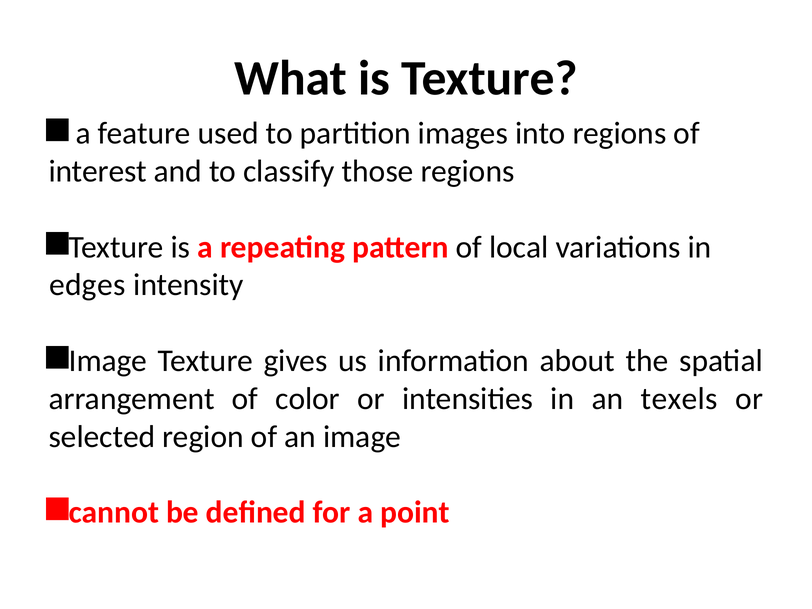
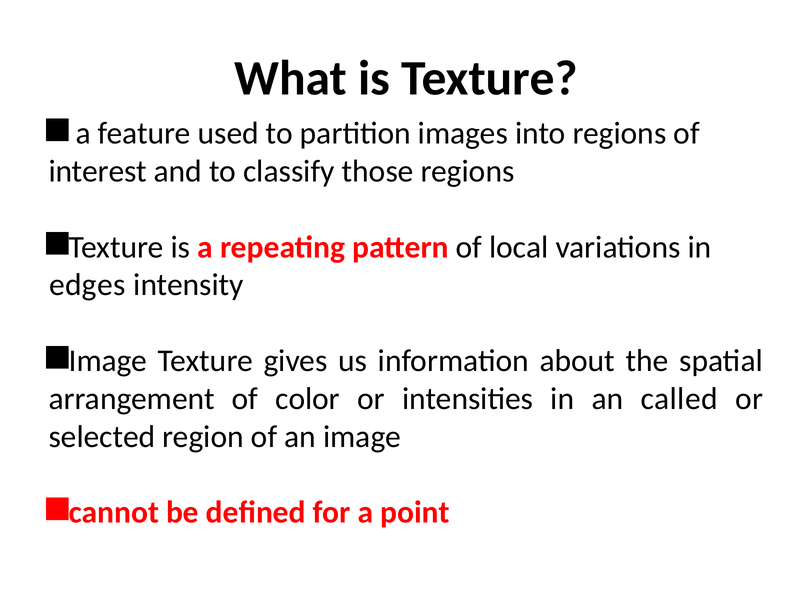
texels: texels -> called (679, 399)
